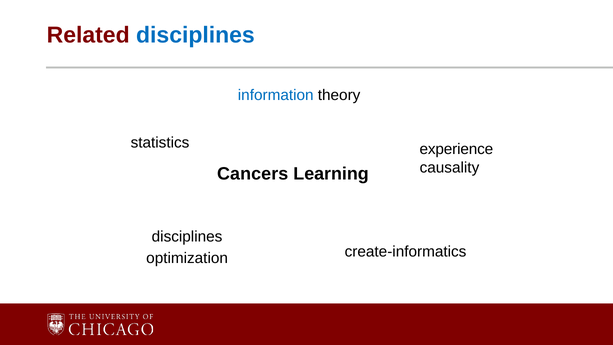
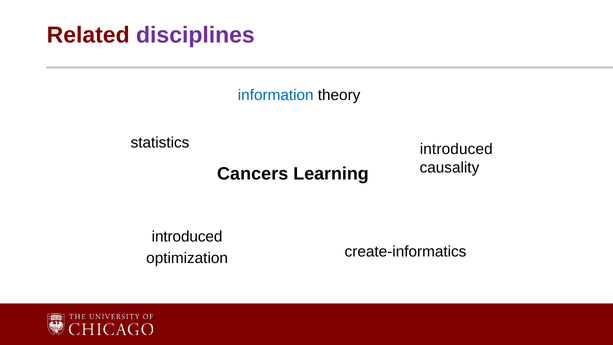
disciplines colour: blue -> purple (195, 35)
statistics experience: experience -> introduced (456, 149)
disciplines: disciplines -> introduced (187, 236)
